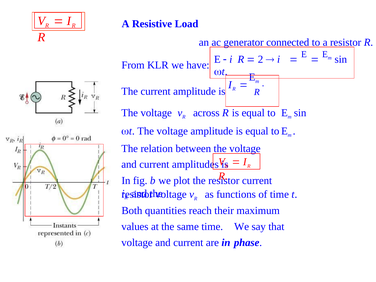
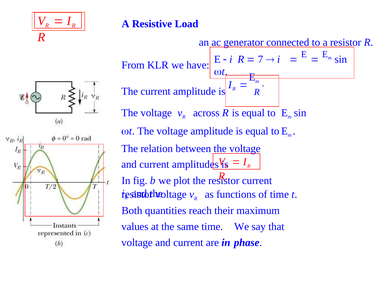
2: 2 -> 7 (261, 59)
